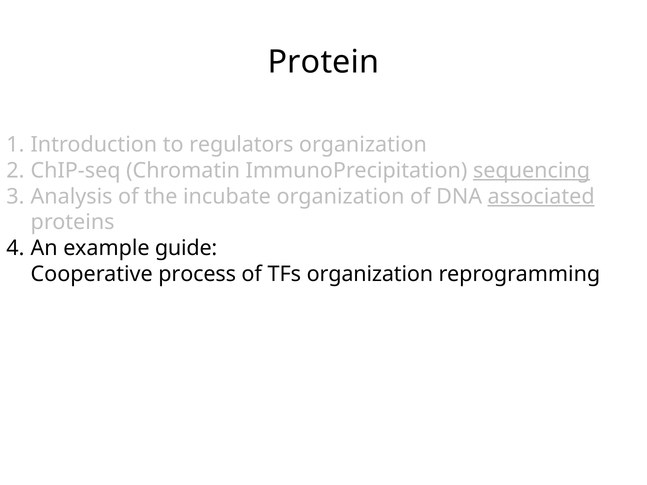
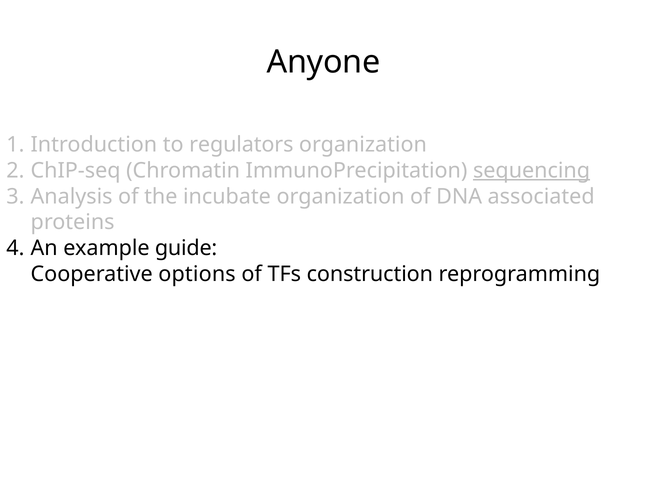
Protein: Protein -> Anyone (324, 62)
associated underline: present -> none (541, 197)
process: process -> options (197, 274)
TFs organization: organization -> construction (370, 274)
